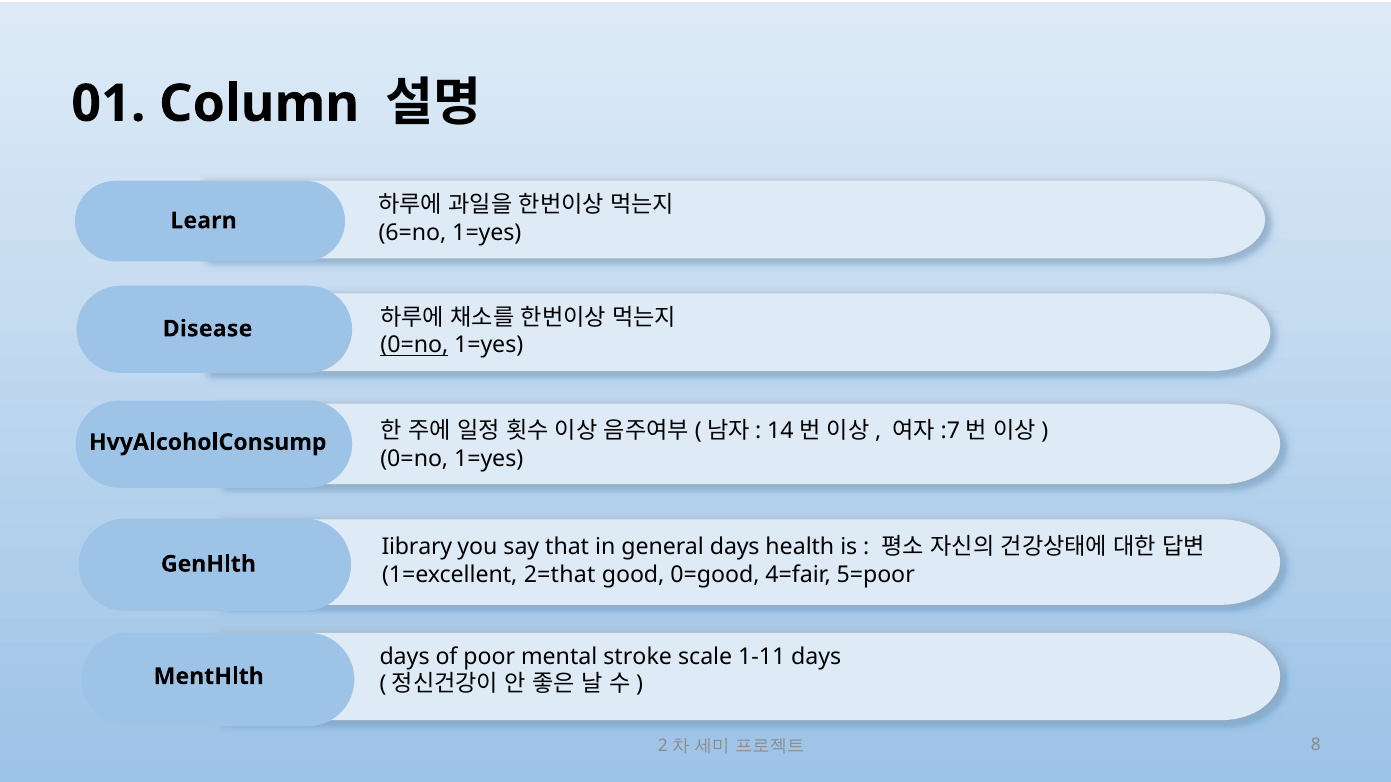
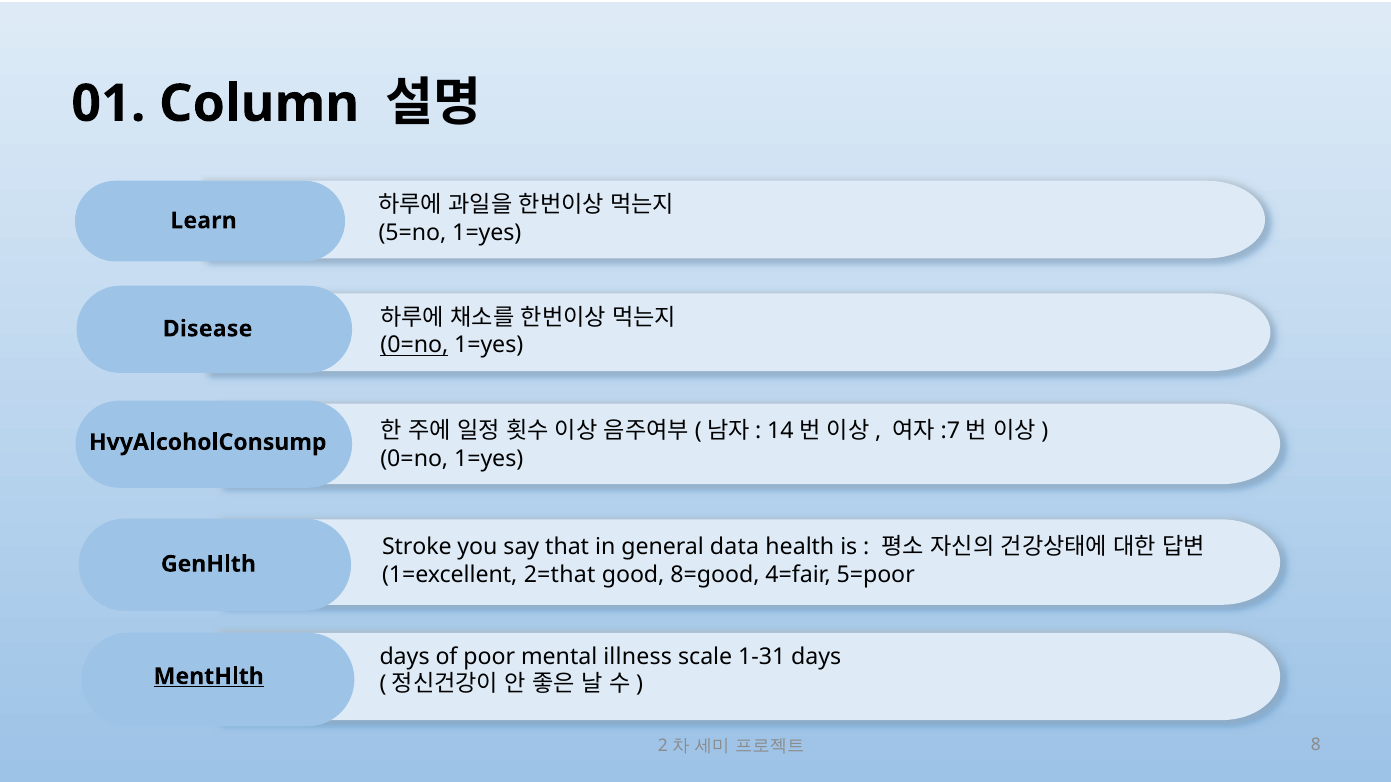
6=no: 6=no -> 5=no (412, 233)
Iibrary: Iibrary -> Stroke (417, 548)
general days: days -> data (735, 548)
0=good: 0=good -> 8=good (715, 575)
stroke: stroke -> illness (638, 657)
1-11: 1-11 -> 1-31 (762, 657)
MentHlth underline: none -> present (209, 677)
